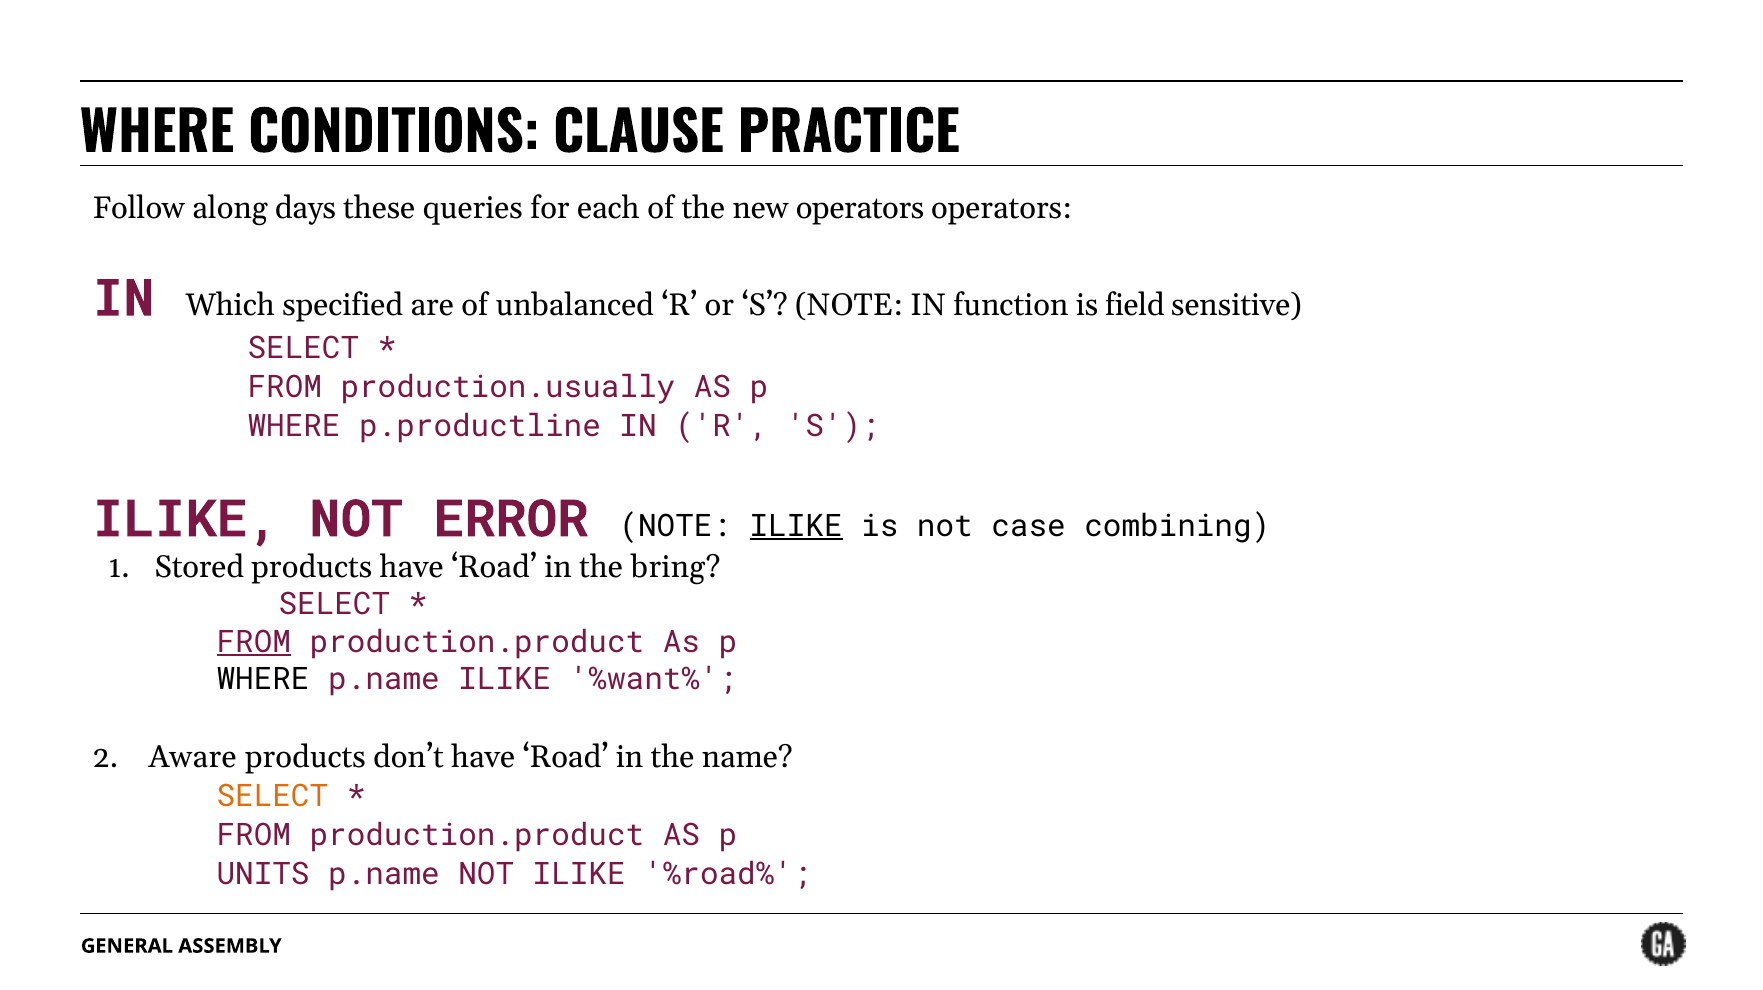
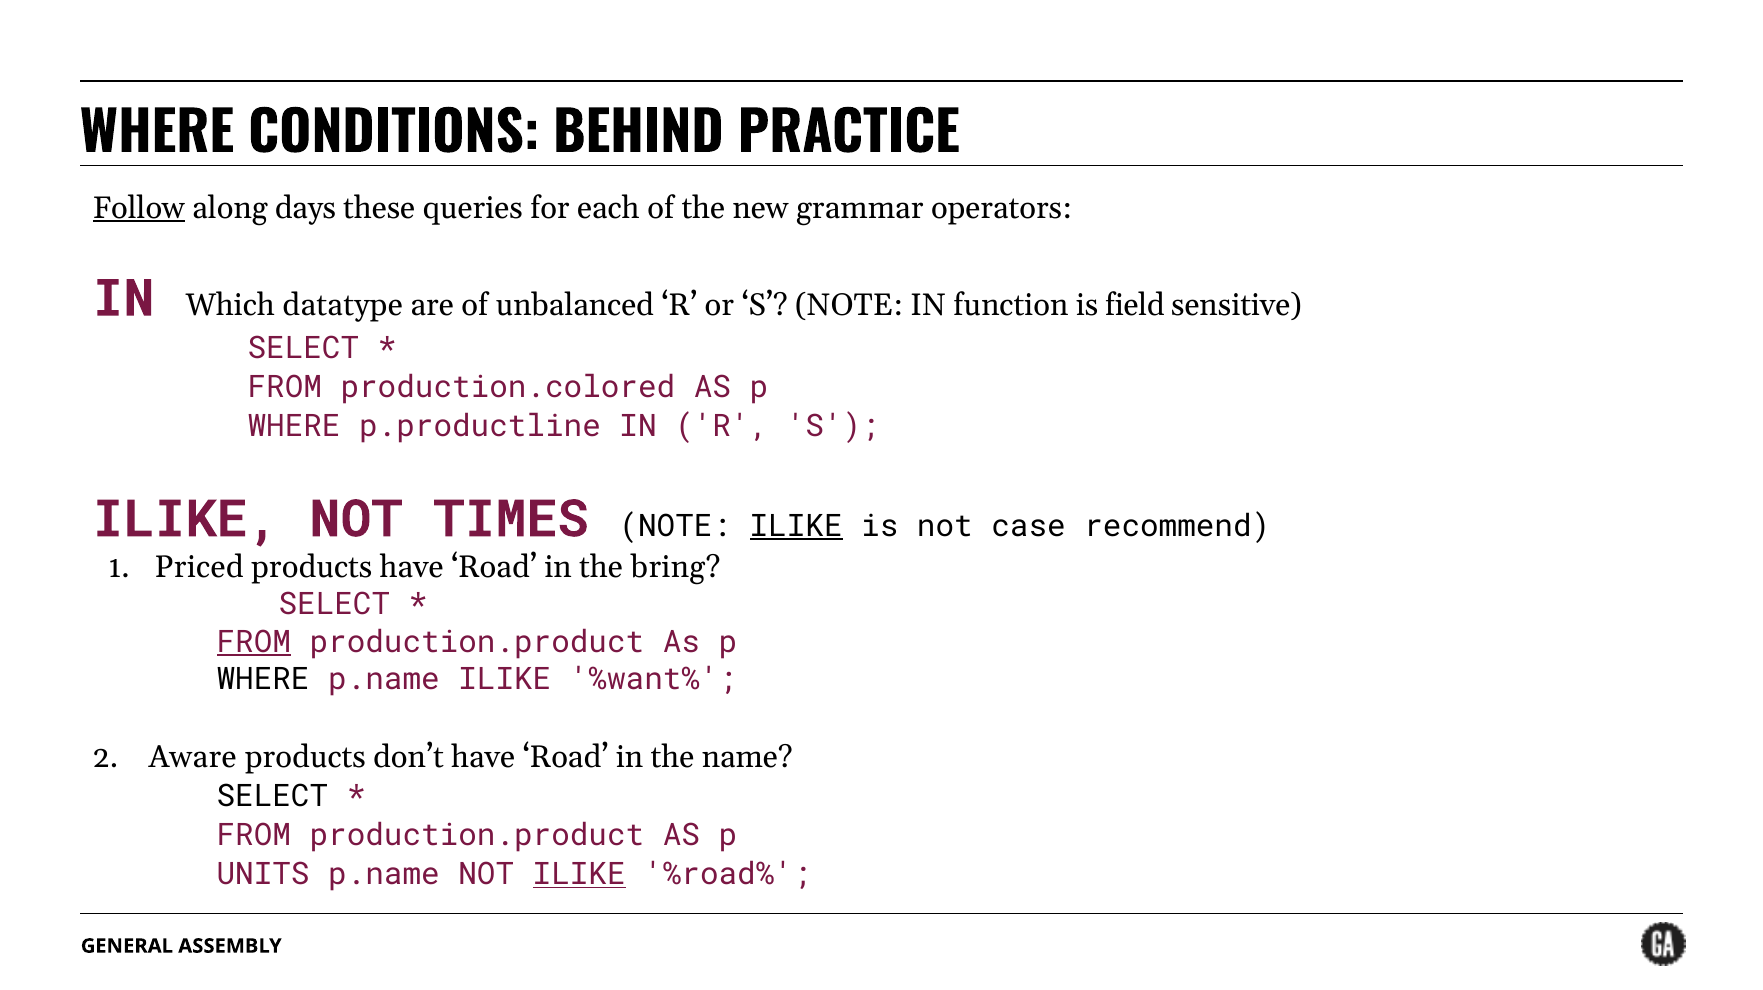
CLAUSE: CLAUSE -> BEHIND (638, 134)
Follow underline: none -> present (139, 208)
new operators: operators -> grammar (860, 208)
specified: specified -> datatype (343, 305)
production.usually: production.usually -> production.colored (508, 388)
ERROR: ERROR -> TIMES (511, 519)
combining: combining -> recommend (1177, 526)
Stored: Stored -> Priced (199, 567)
SELECT colour: orange -> black (272, 796)
ILIKE underline: none -> present (579, 874)
